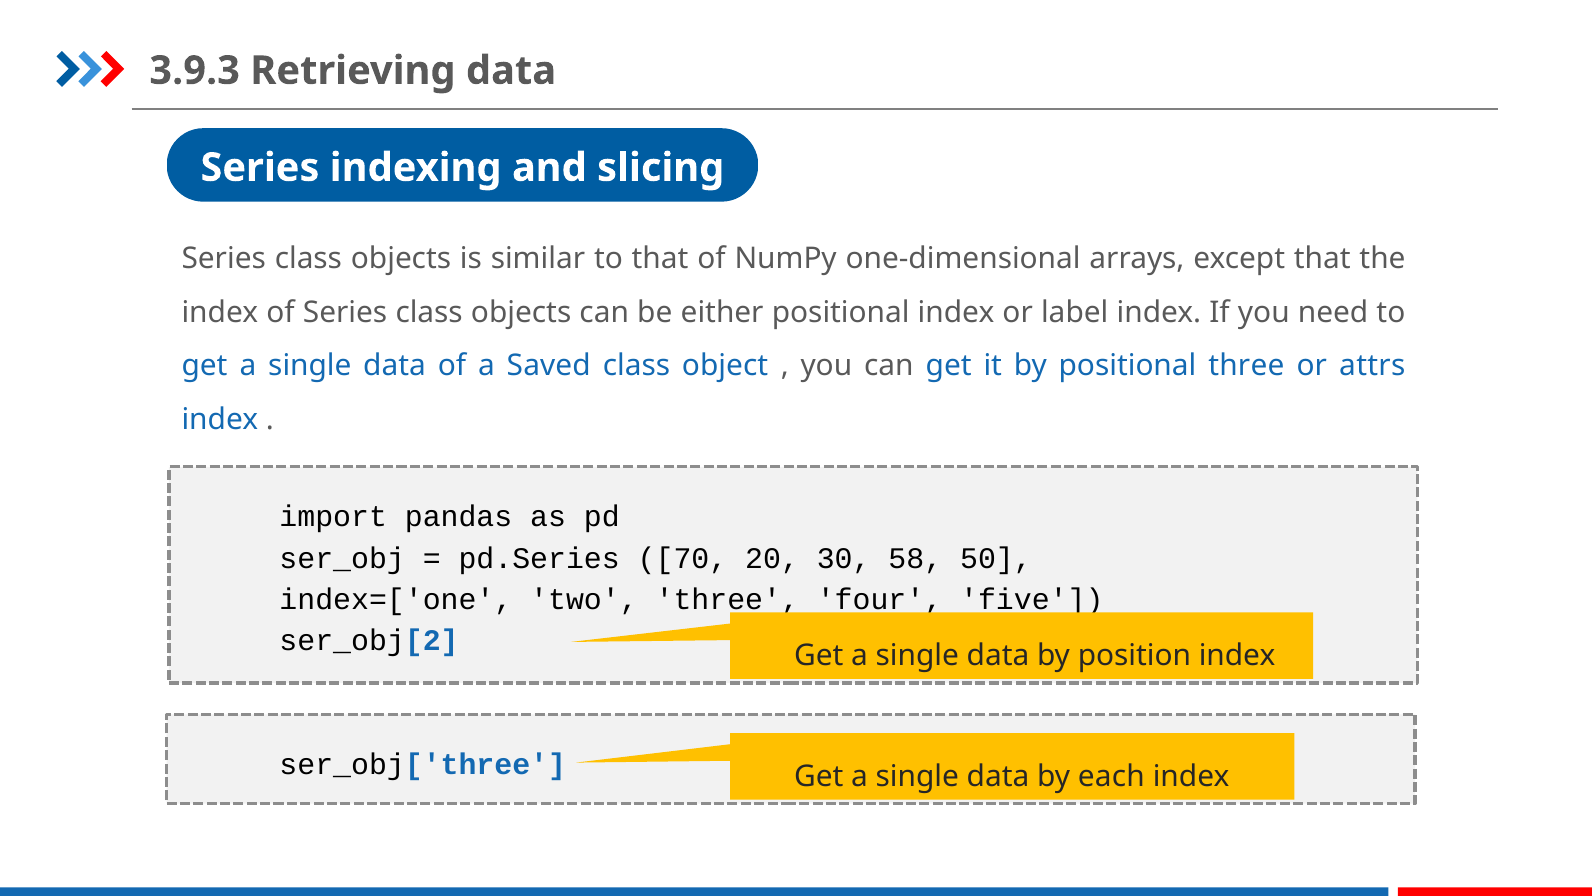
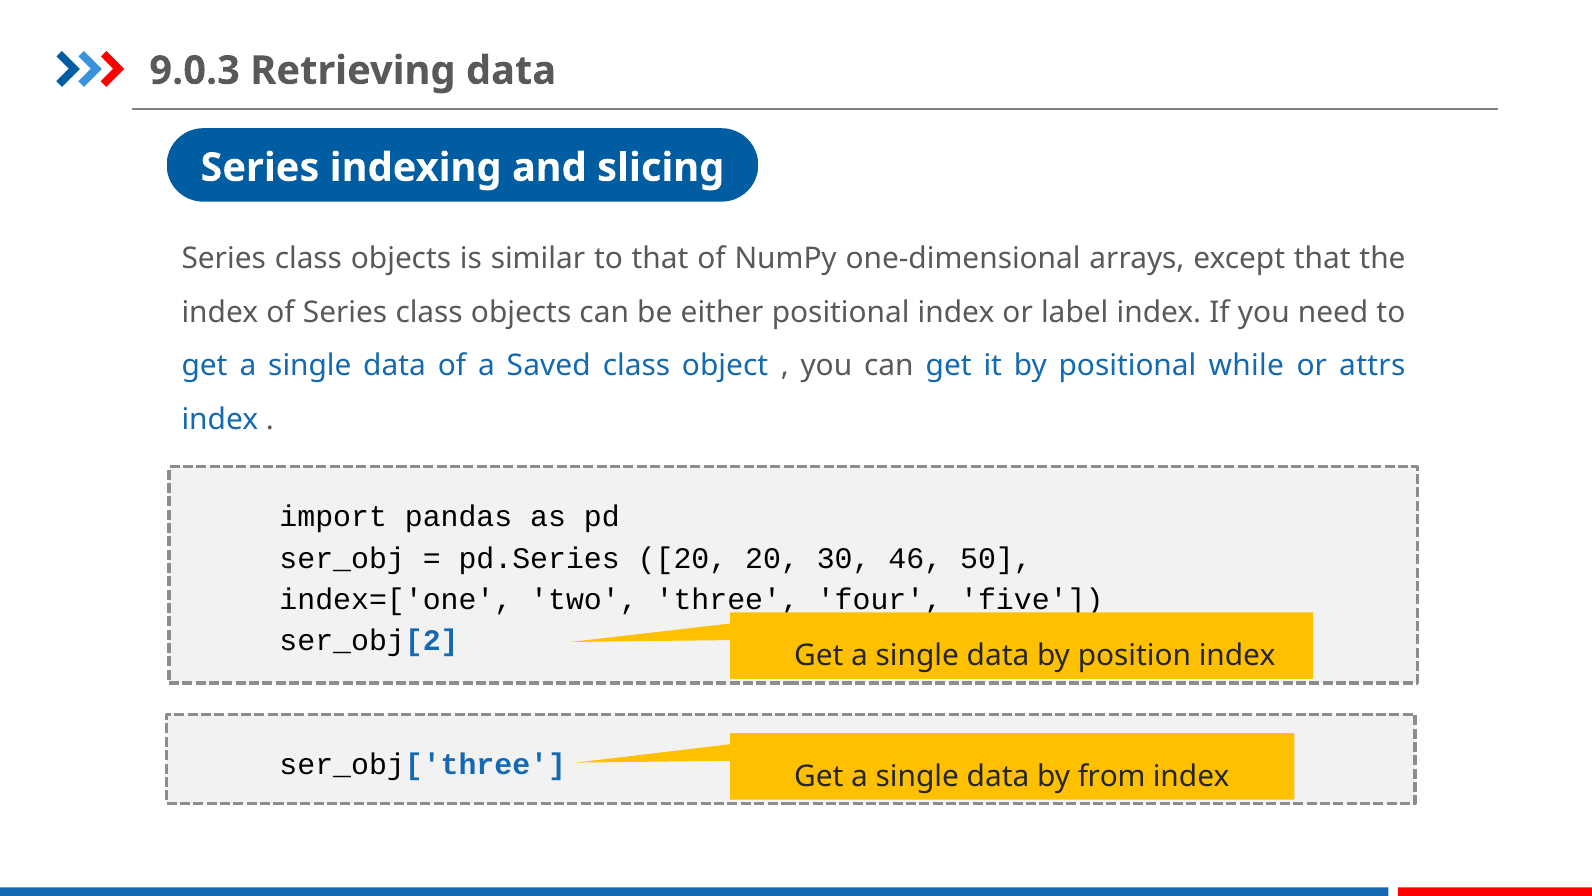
3.9.3: 3.9.3 -> 9.0.3 (195, 71)
positional three: three -> while (1246, 366)
pd.Series 70: 70 -> 20 (682, 558)
58: 58 -> 46 (915, 558)
each: each -> from (1112, 777)
